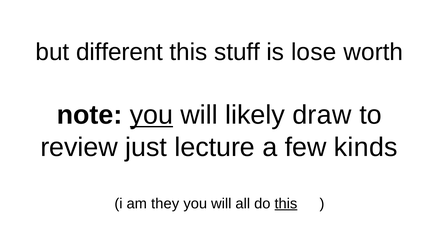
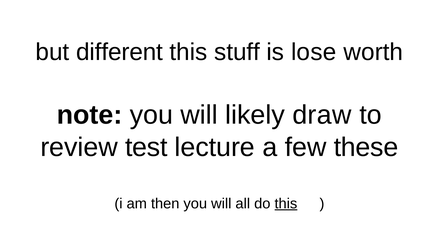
you underline: present -> none (152, 115)
just: just -> test (146, 147)
kinds: kinds -> these (366, 147)
they: they -> then (165, 203)
